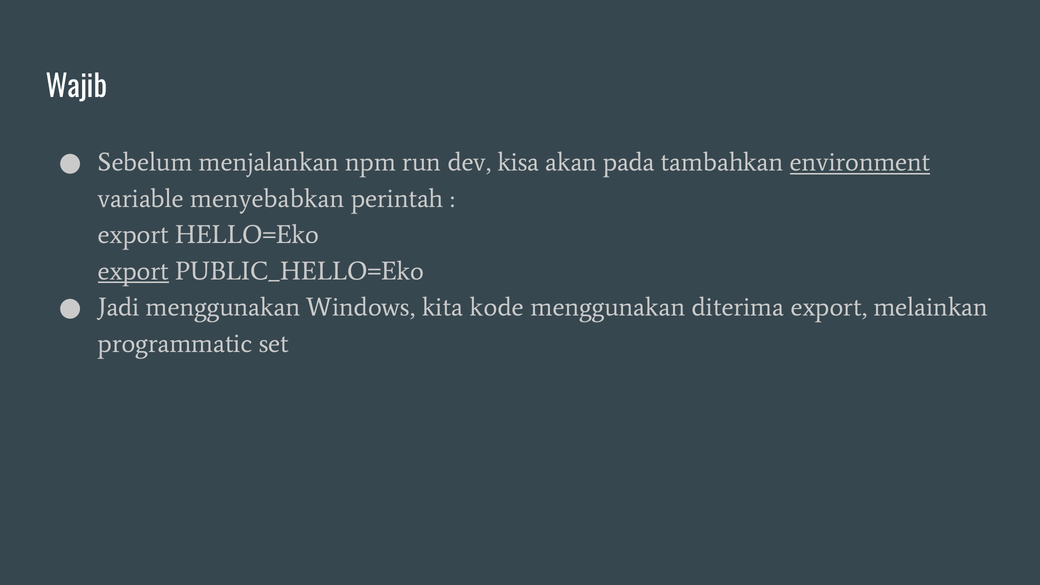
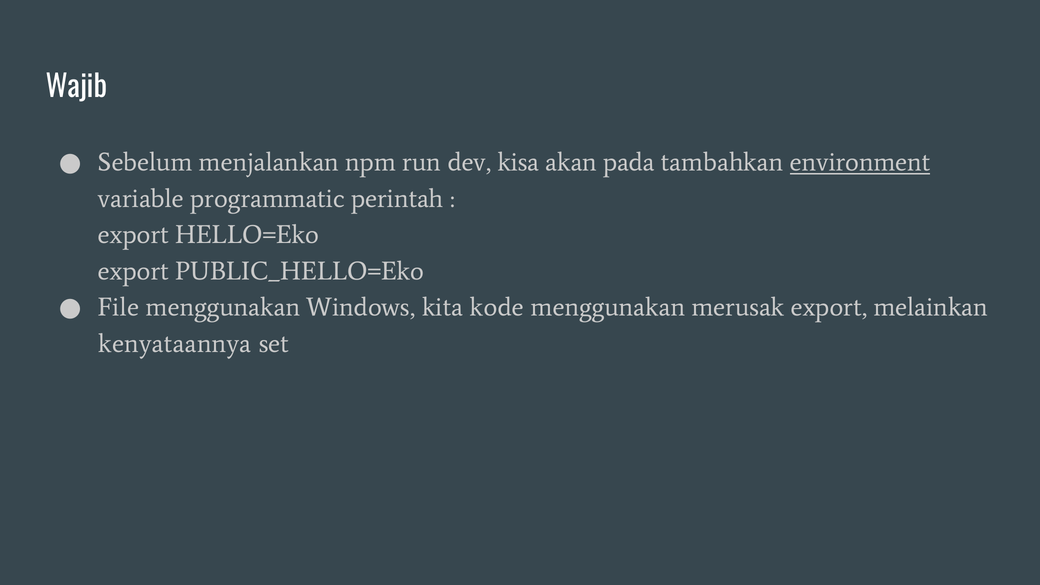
menyebabkan: menyebabkan -> programmatic (267, 199)
export underline: present -> none (133, 271)
Jadi: Jadi -> File (118, 307)
diterima: diterima -> merusak (738, 307)
programmatic: programmatic -> kenyataannya (175, 344)
